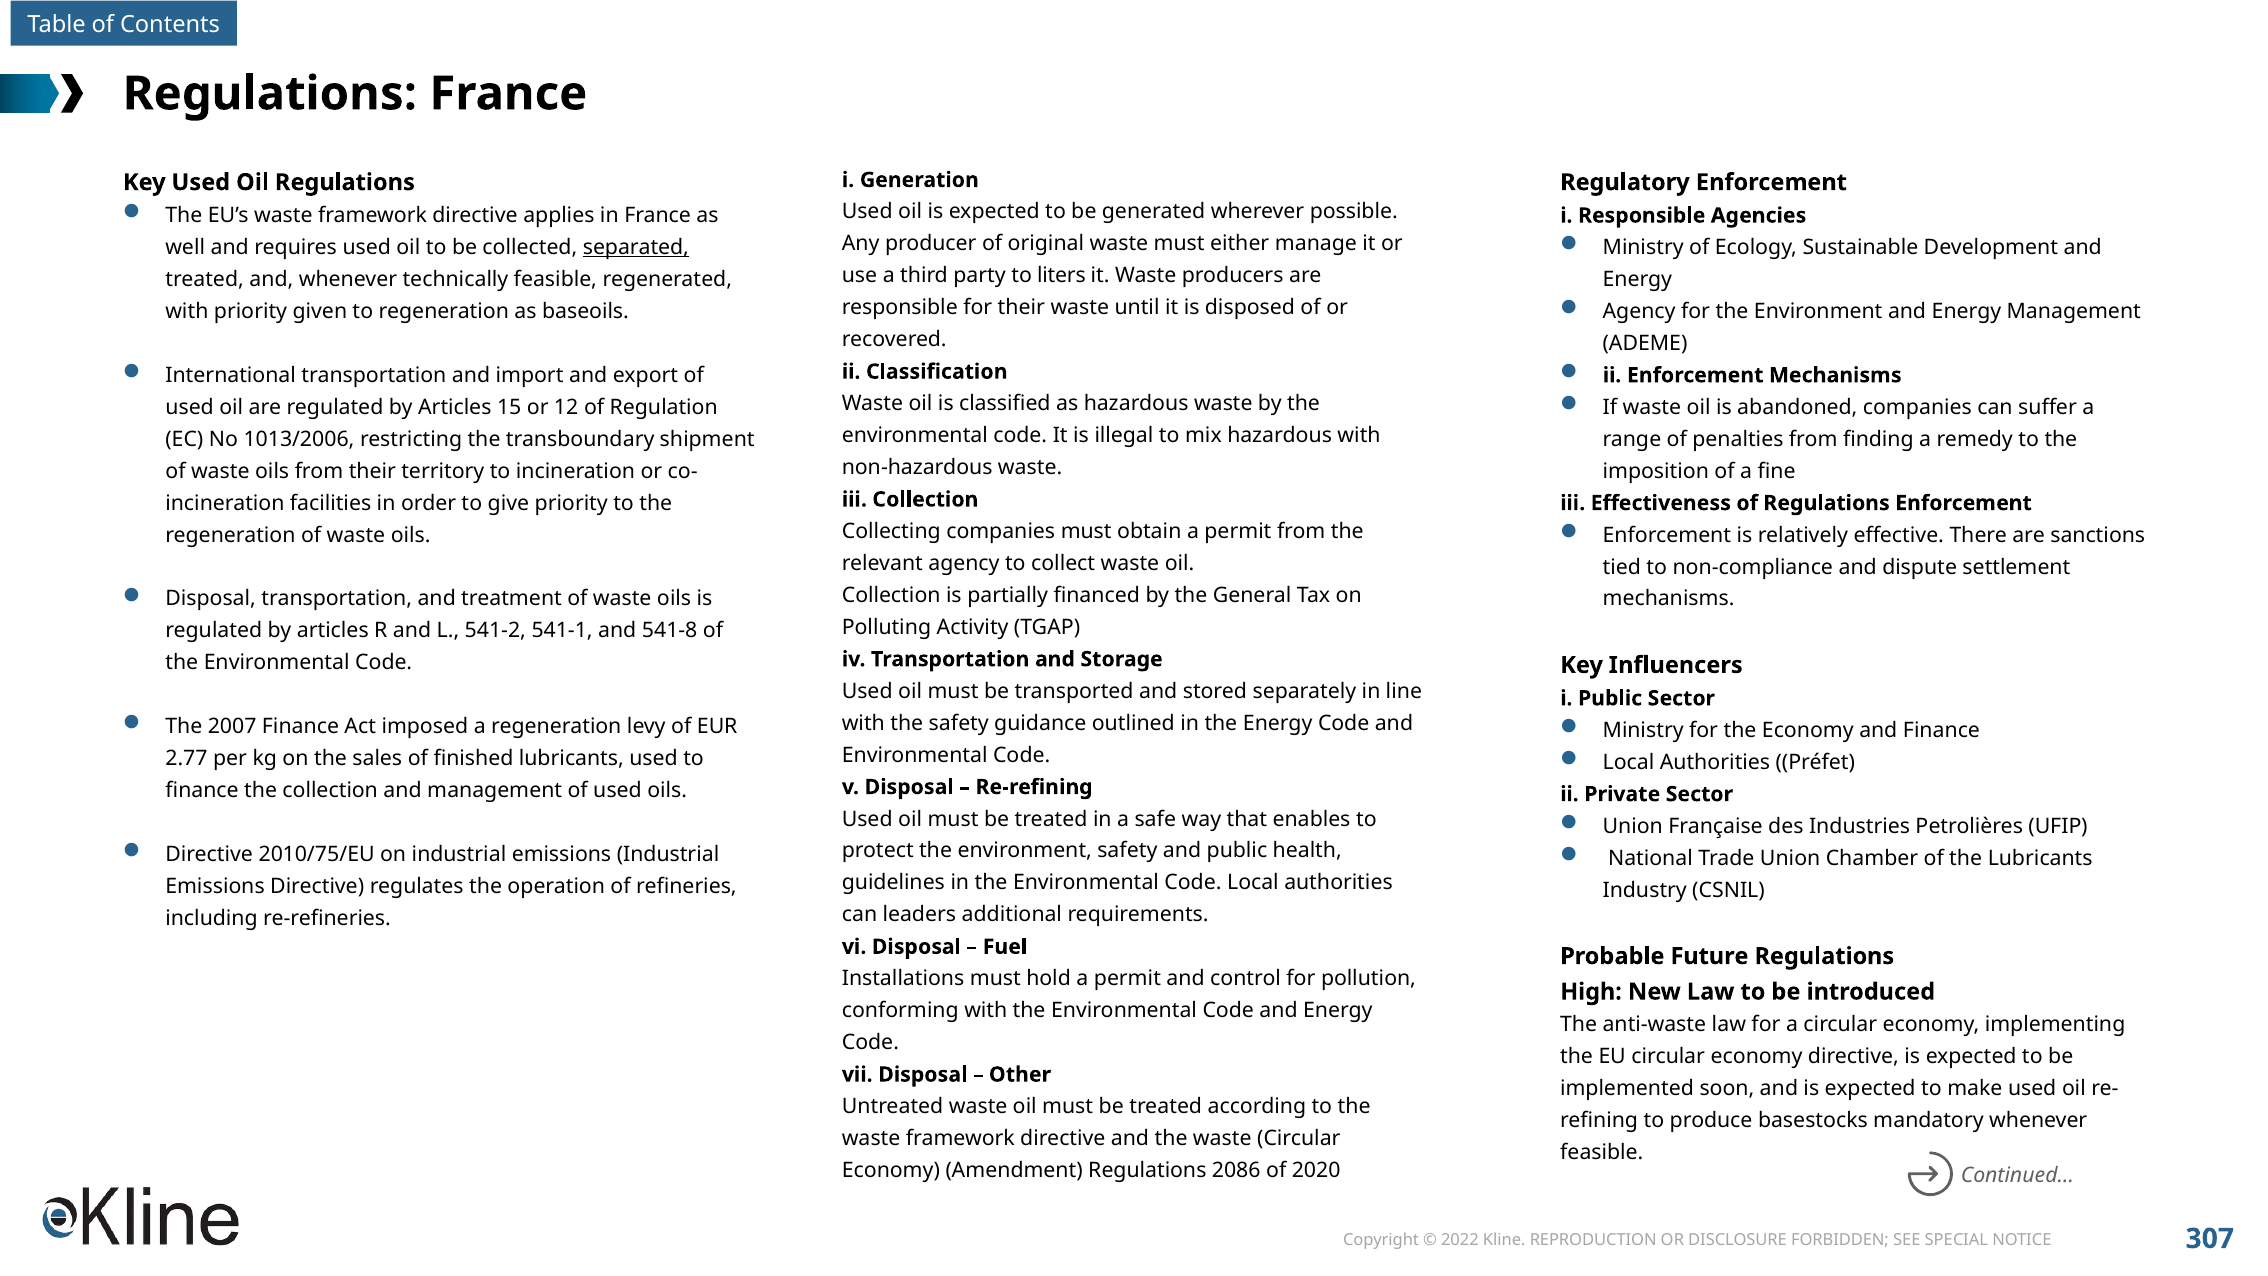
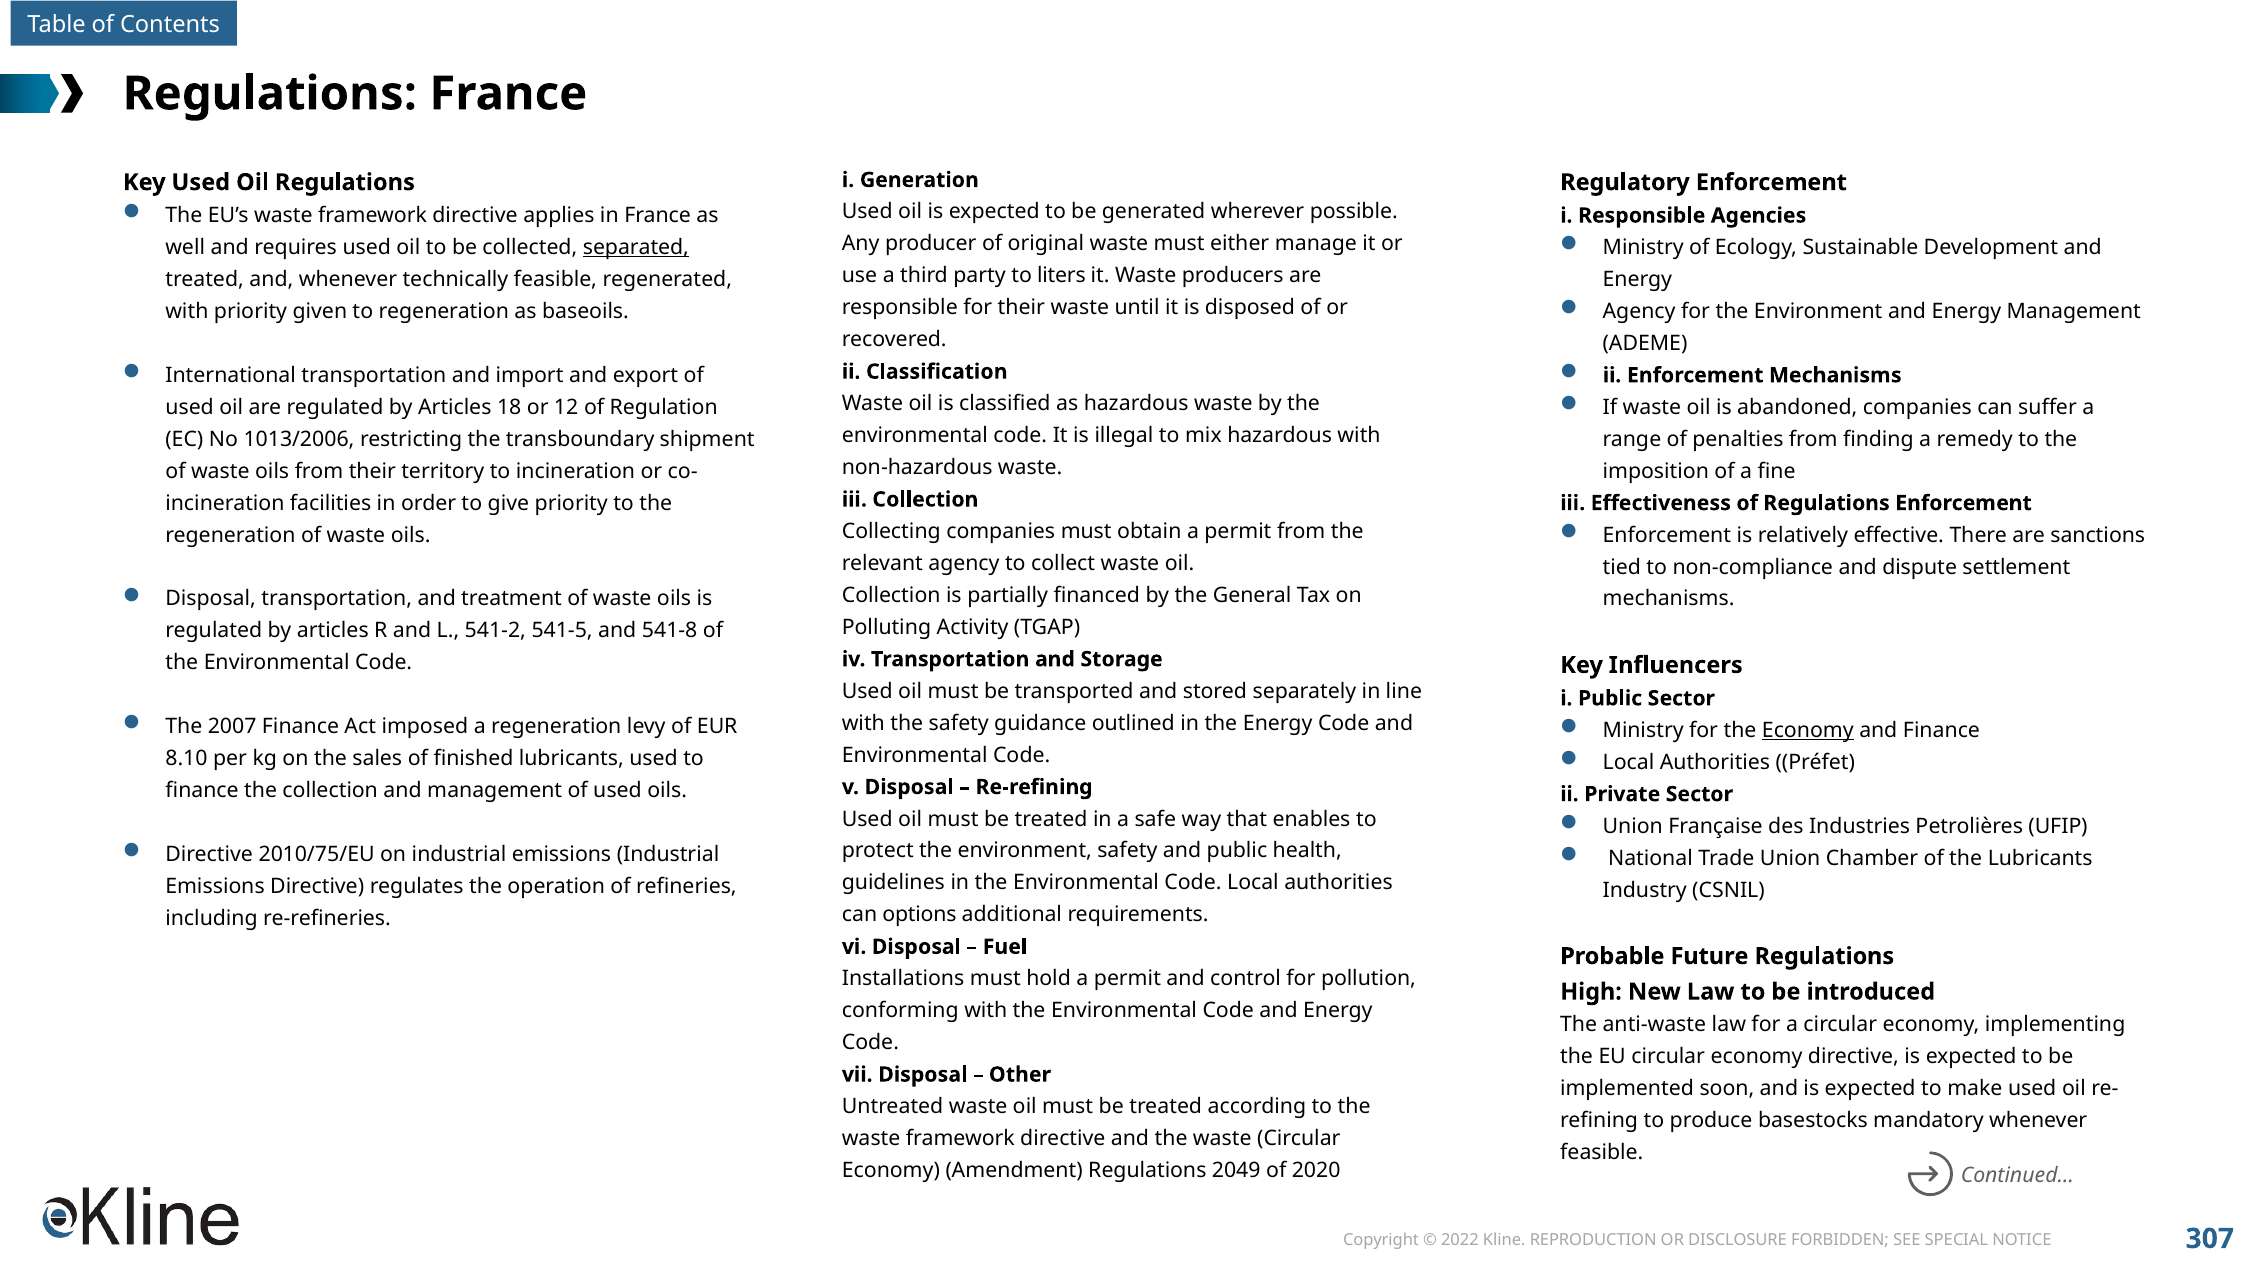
15: 15 -> 18 (509, 407)
541-1: 541-1 -> 541-5 (562, 631)
Economy underline: none -> present (1808, 730)
2.77: 2.77 -> 8.10 (187, 759)
leaders: leaders -> options (919, 915)
2086: 2086 -> 2049 (1236, 1170)
